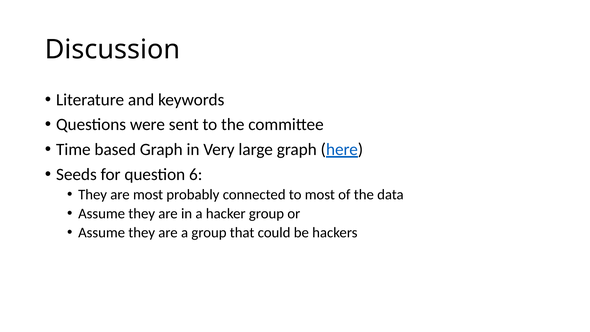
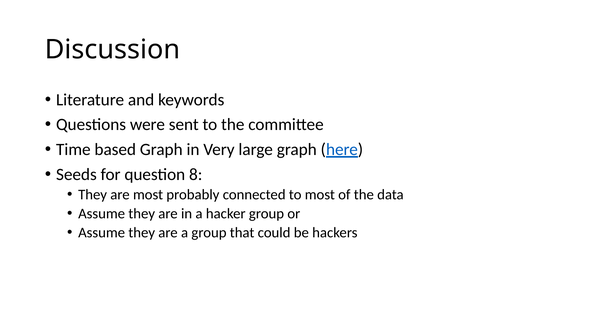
6: 6 -> 8 (196, 174)
